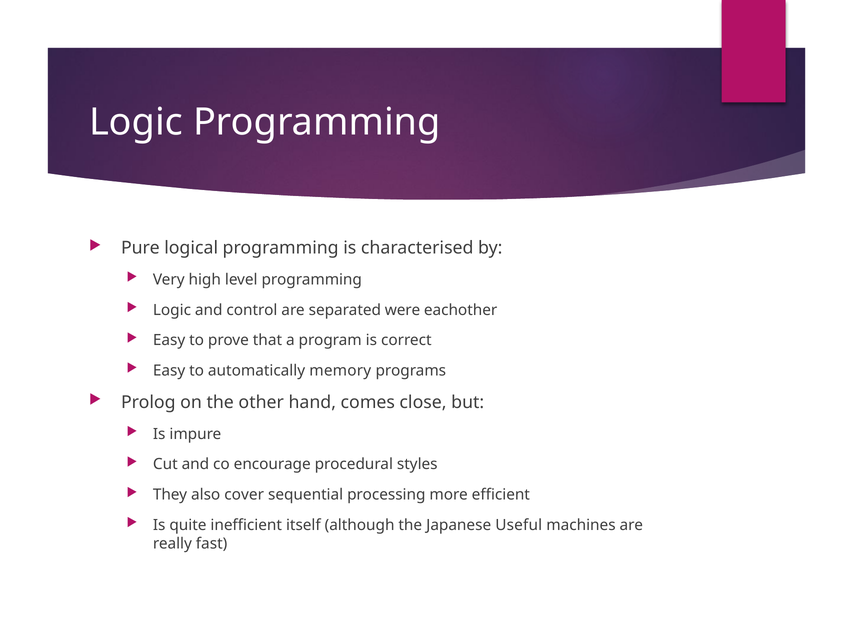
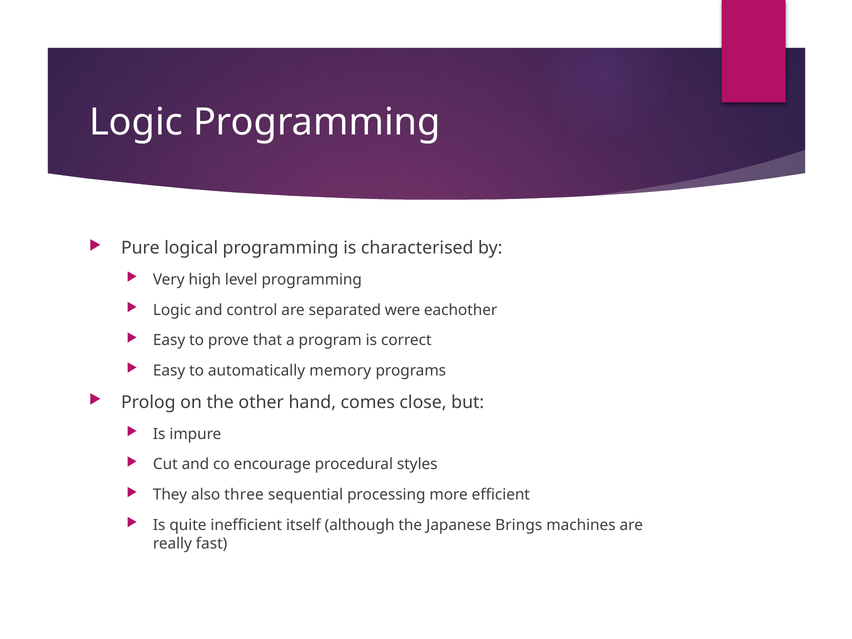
cover: cover -> three (244, 495)
Useful: Useful -> Brings (519, 525)
